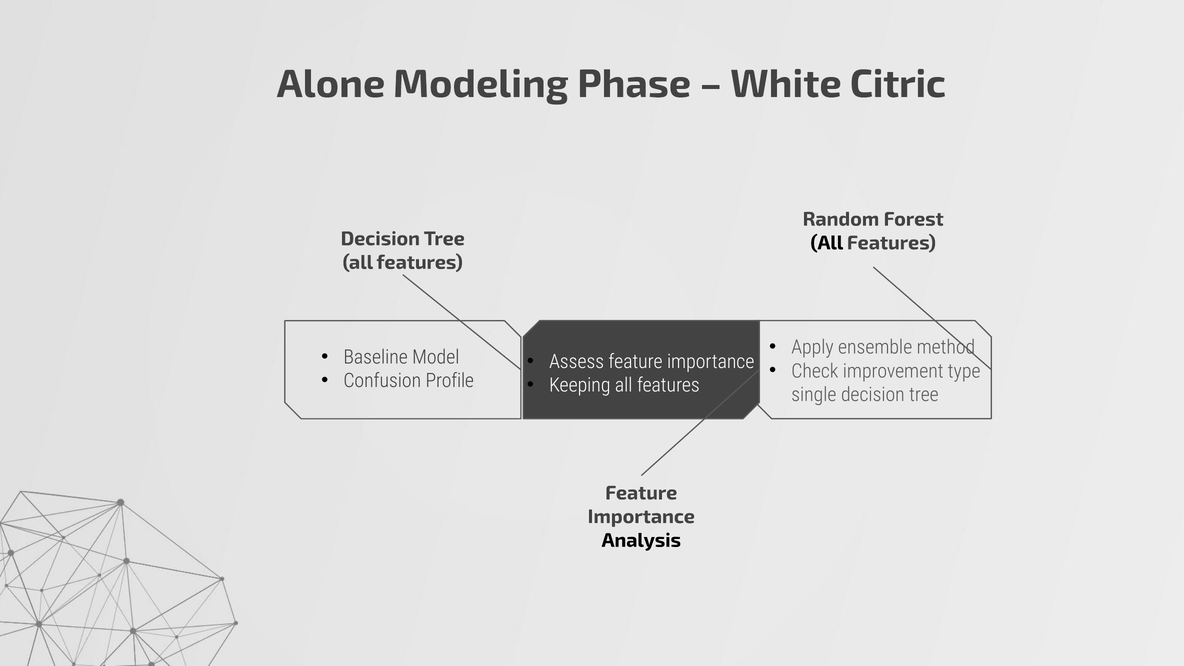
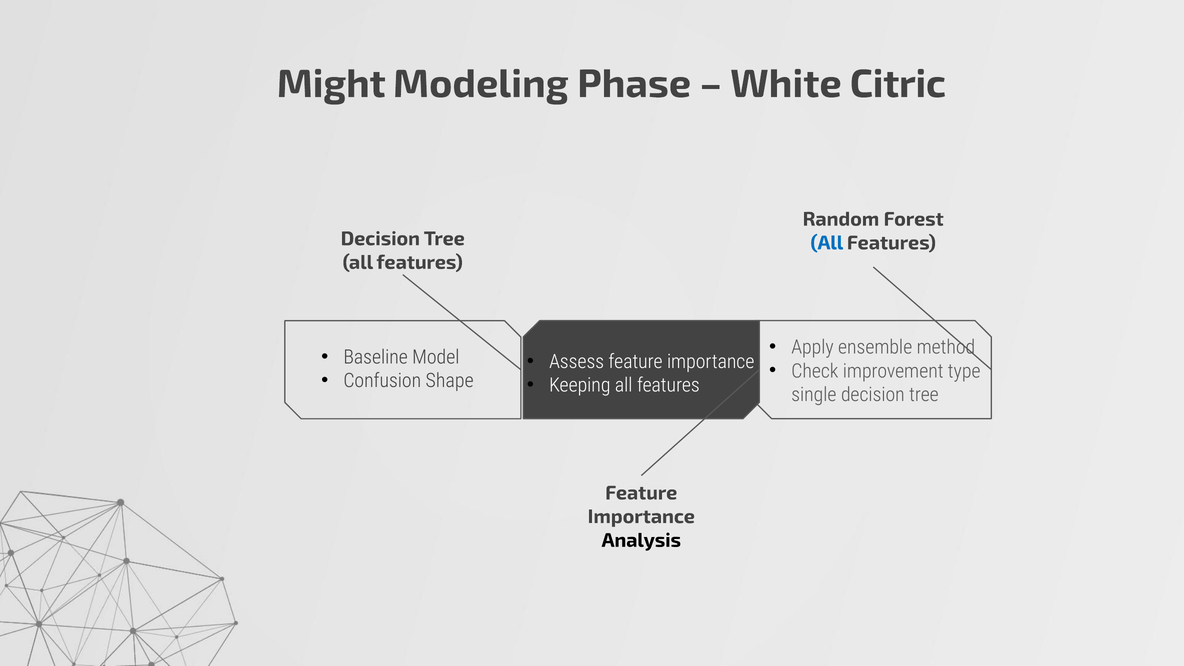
Alone: Alone -> Might (331, 84)
All colour: black -> blue (827, 243)
Profile: Profile -> Shape (450, 381)
